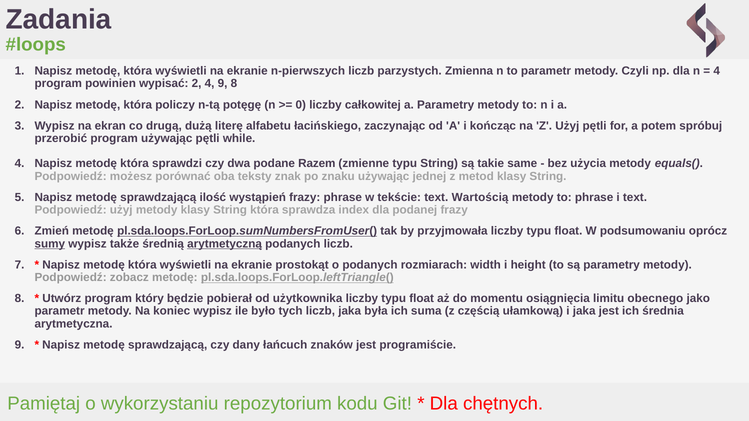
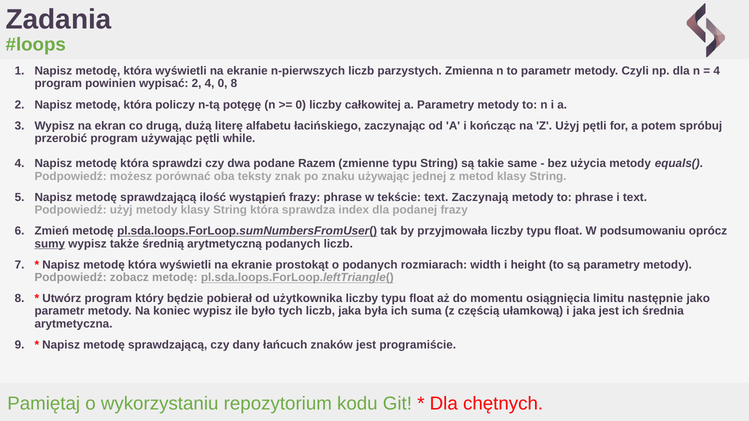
4 9: 9 -> 0 (223, 84)
Wartością: Wartością -> Zaczynają (480, 197)
arytmetyczną underline: present -> none (225, 244)
obecnego: obecnego -> następnie (655, 299)
